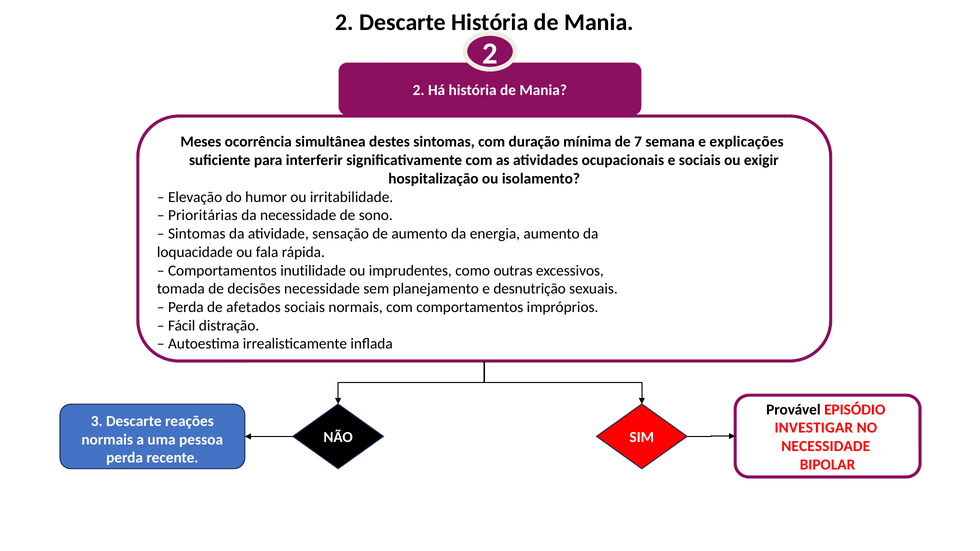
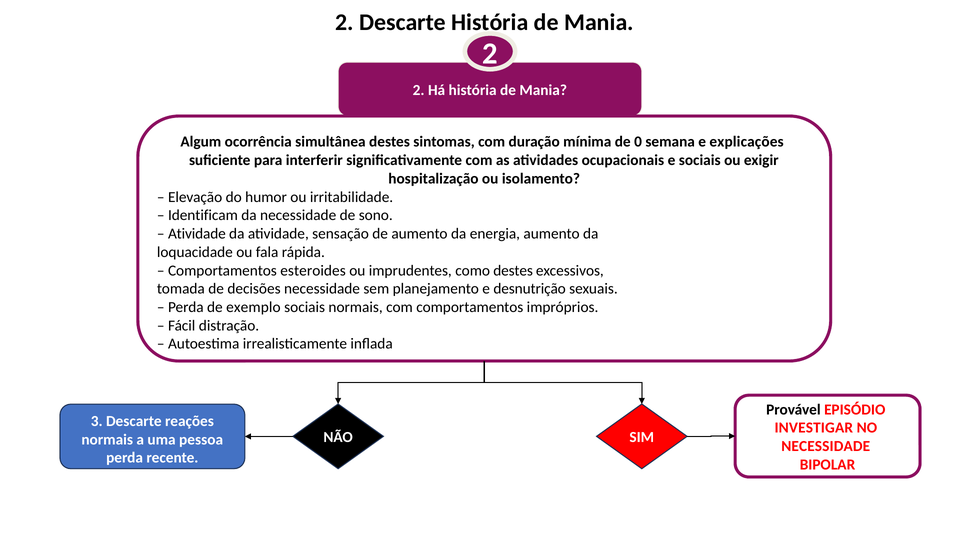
Meses: Meses -> Algum (201, 142)
7: 7 -> 0 (638, 142)
Prioritárias: Prioritárias -> Identificam (203, 215)
Sintomas: Sintomas -> Atividade (197, 234)
inutilidade: inutilidade -> esteroides (313, 271)
como outras: outras -> destes (513, 271)
afetados: afetados -> exemplo (253, 307)
